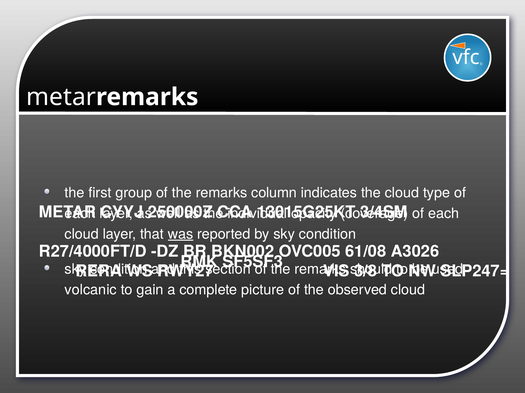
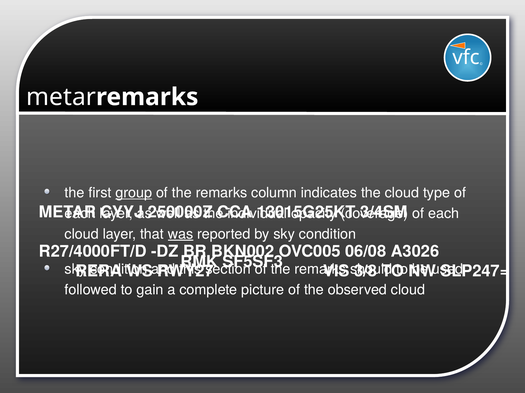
group underline: none -> present (134, 193)
61/08: 61/08 -> 06/08 (366, 252)
volcanic: volcanic -> followed (91, 290)
